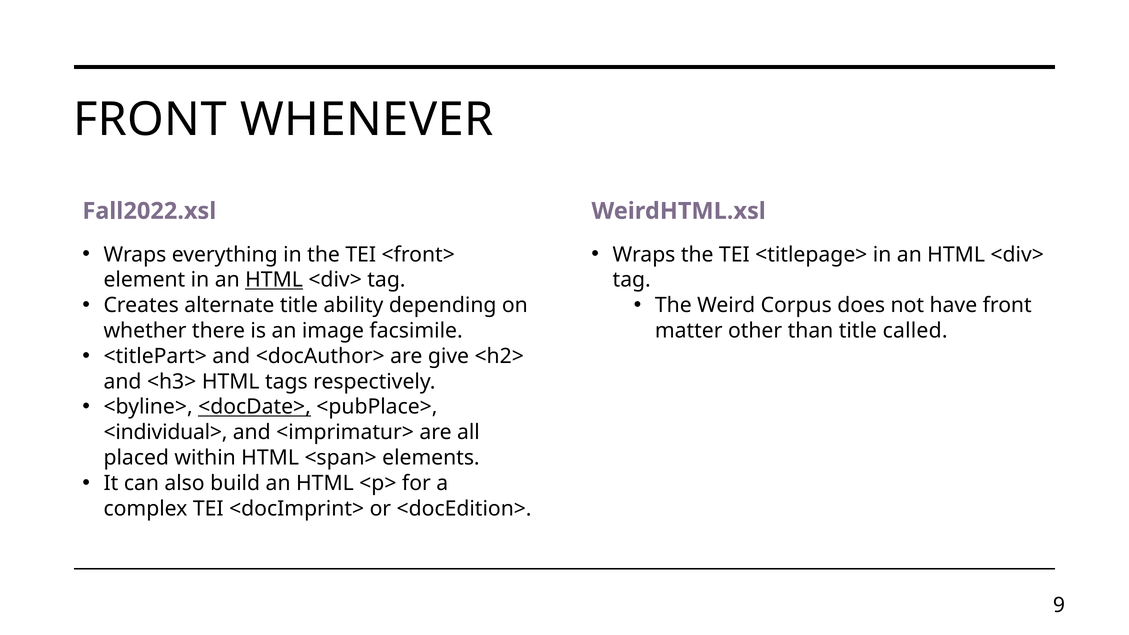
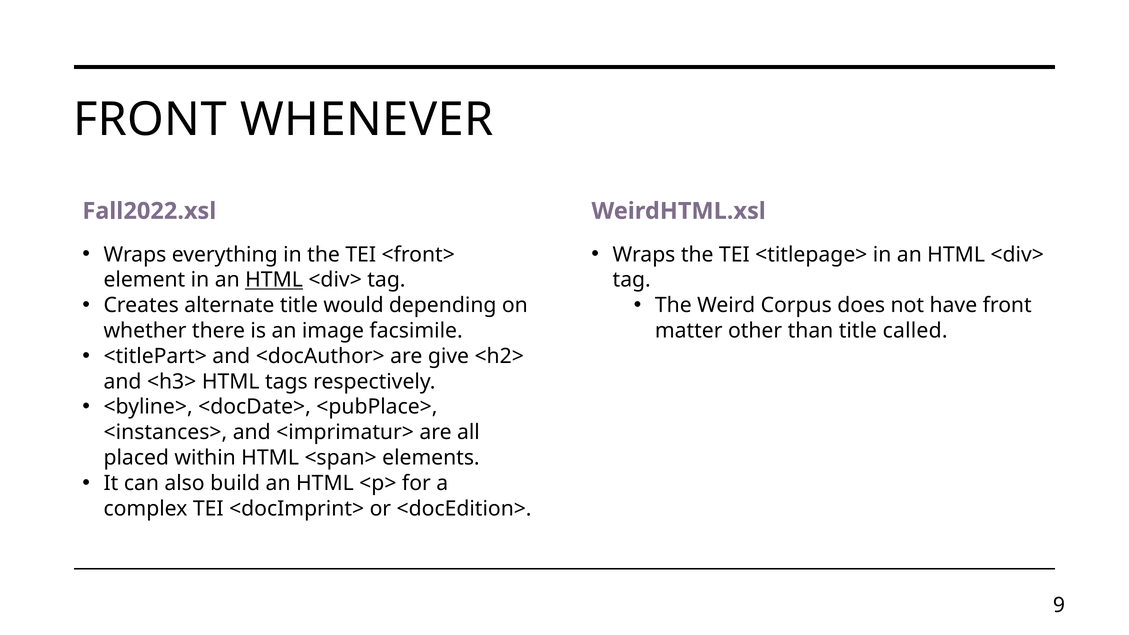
ability: ability -> would (354, 305)
<docDate> underline: present -> none (255, 407)
<individual>: <individual> -> <instances> (165, 432)
